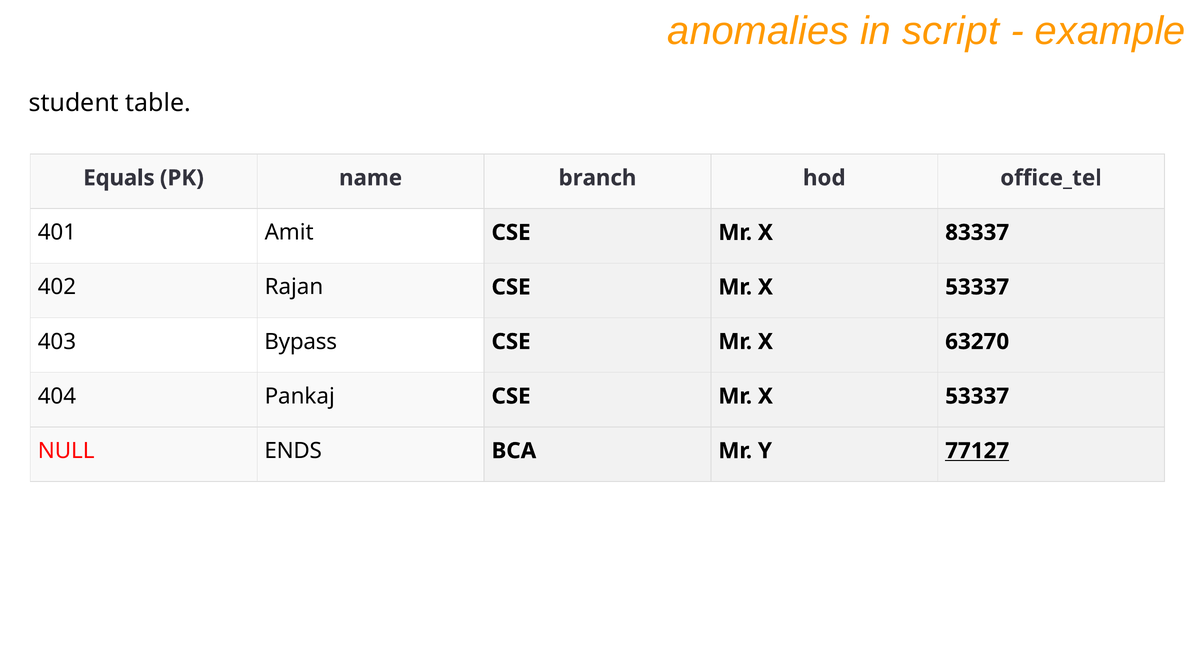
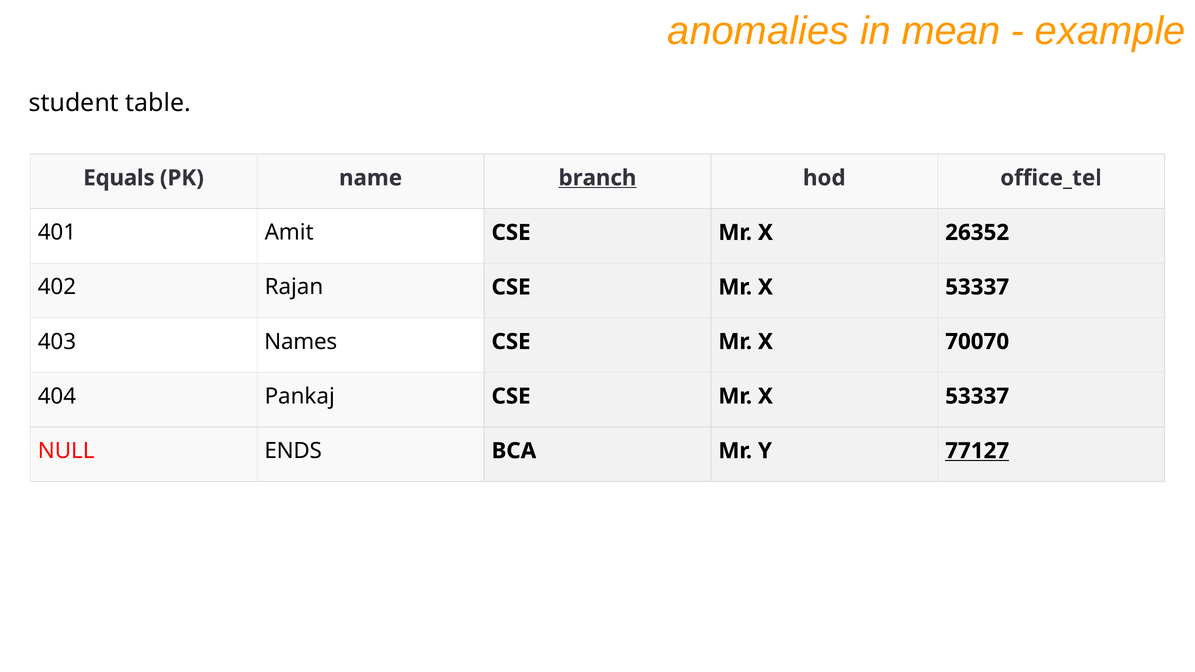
script: script -> mean (951, 31)
branch underline: none -> present (597, 178)
83337: 83337 -> 26352 (977, 233)
Bypass: Bypass -> Names (301, 342)
63270: 63270 -> 70070 (977, 342)
